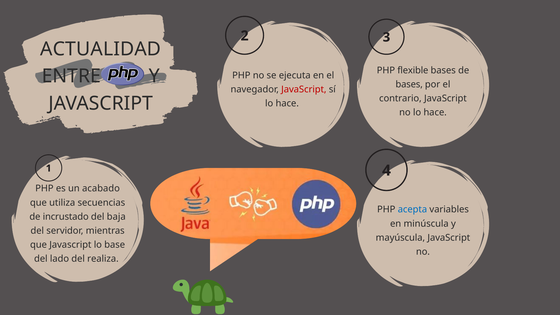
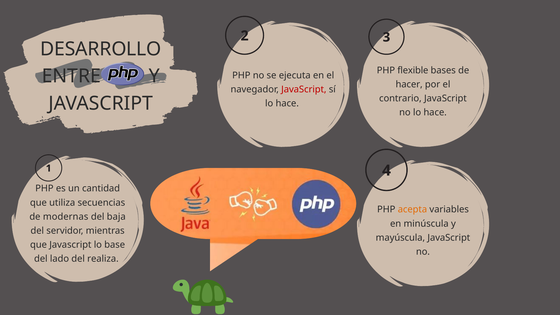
ACTUALIDAD: ACTUALIDAD -> DESARROLLO (101, 49)
bases: bases -> hacer (409, 84)
acabado: acabado -> cantidad (101, 189)
acepta colour: blue -> orange (412, 210)
incrustado: incrustado -> modernas (66, 217)
